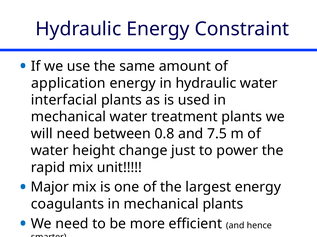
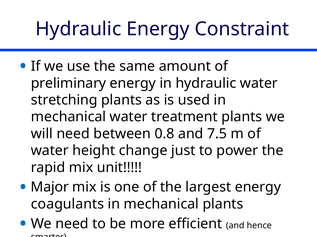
application: application -> preliminary (69, 83)
interfacial: interfacial -> stretching (64, 100)
